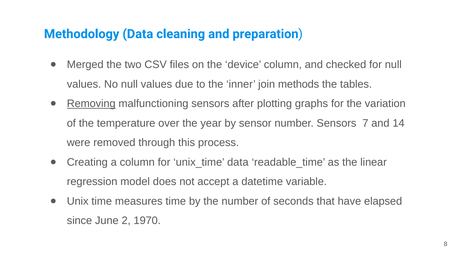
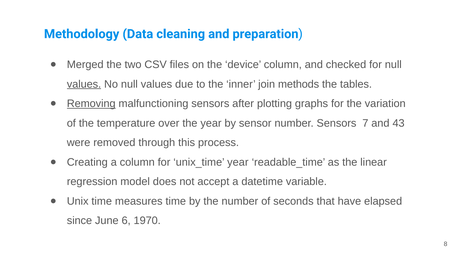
values underline: none -> present (84, 84)
14: 14 -> 43 (399, 123)
unix_time data: data -> year (238, 162)
2: 2 -> 6 (126, 220)
